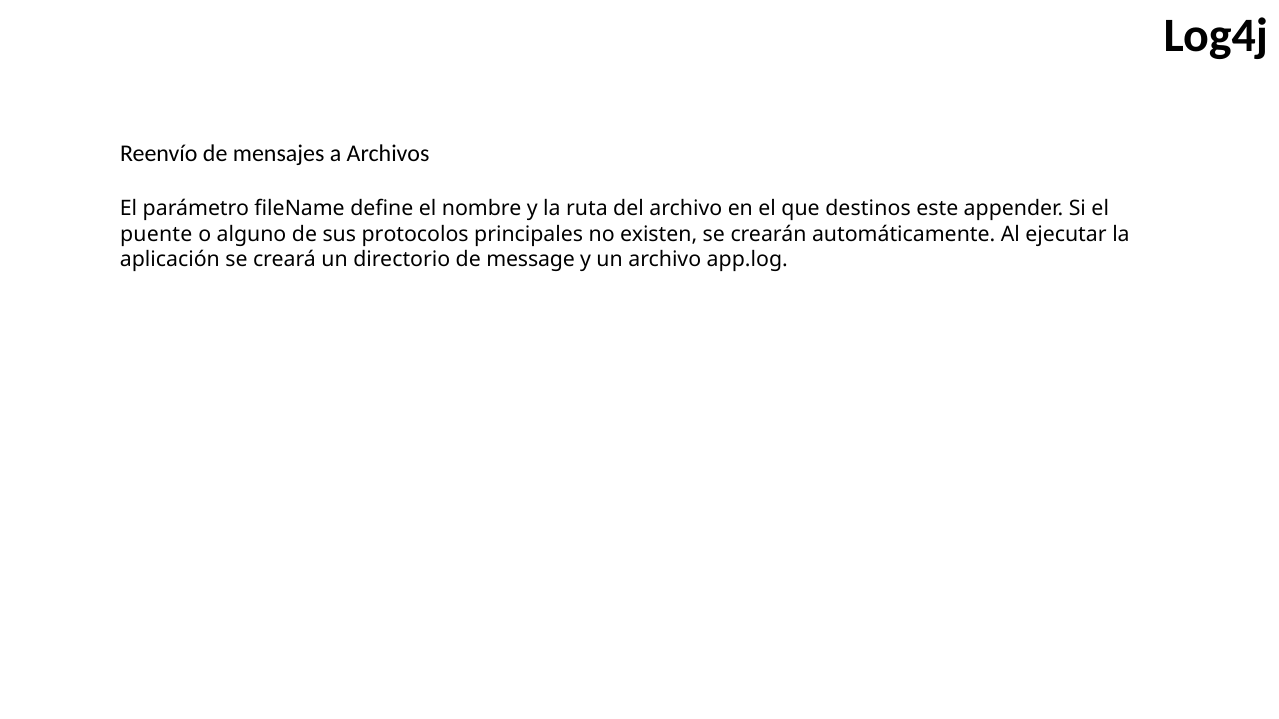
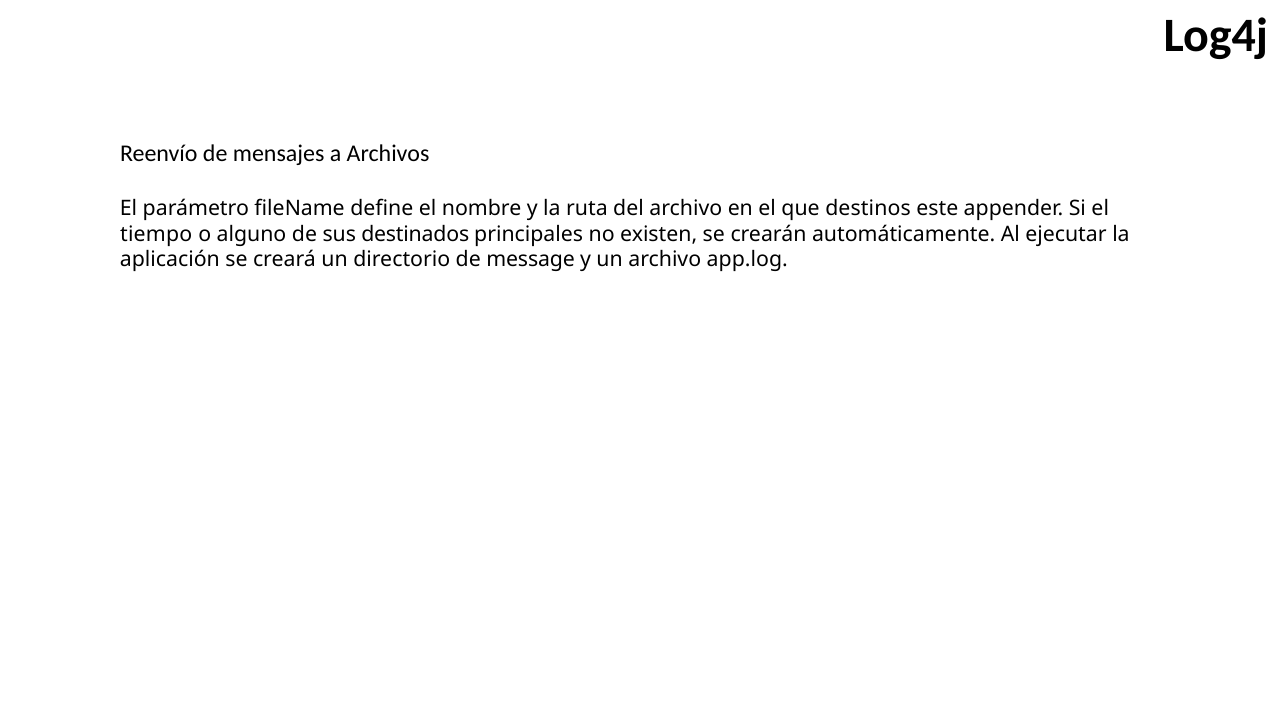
puente: puente -> tiempo (156, 234)
protocolos: protocolos -> destinados (415, 234)
